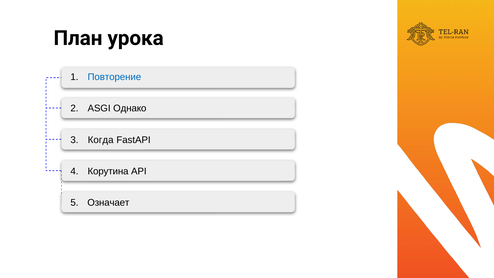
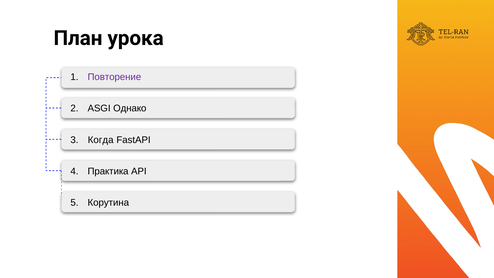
Повторение colour: blue -> purple (114, 77)
Корутина: Корутина -> Практика (108, 171)
Означает: Означает -> Корутина (108, 203)
